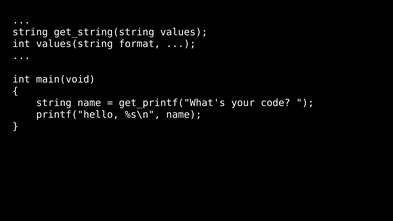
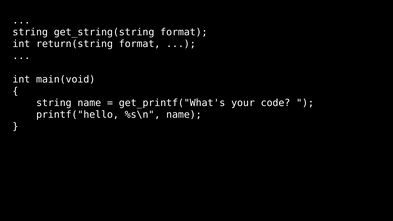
get_string(string values: values -> format (184, 32)
values(string: values(string -> return(string (75, 44)
